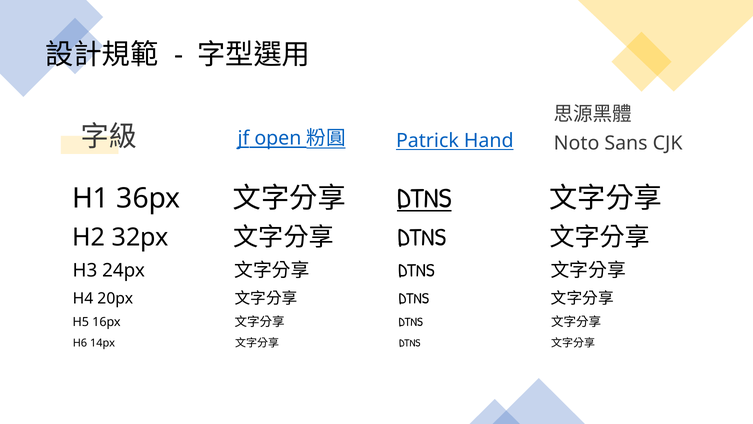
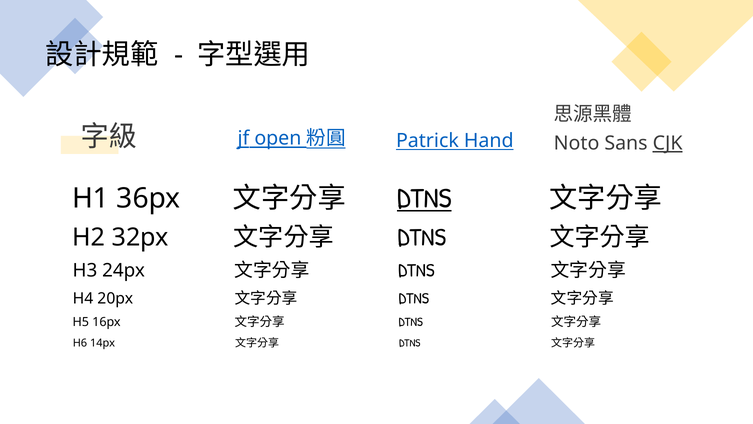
CJK underline: none -> present (668, 143)
